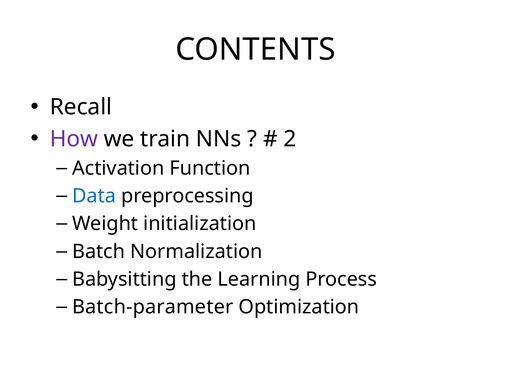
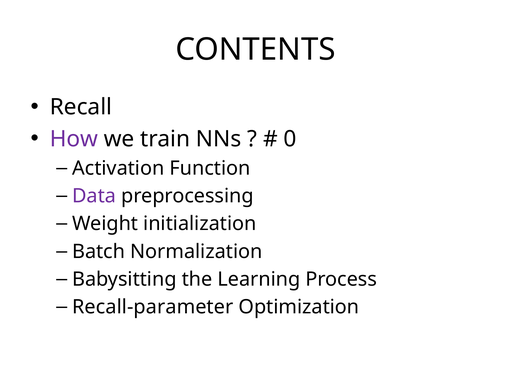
2: 2 -> 0 (290, 139)
Data colour: blue -> purple (94, 196)
Batch-parameter: Batch-parameter -> Recall-parameter (153, 307)
